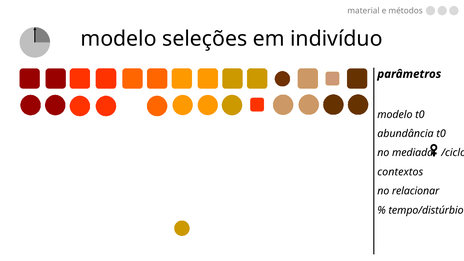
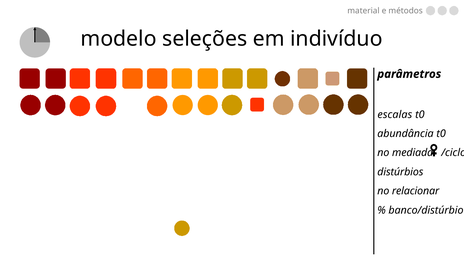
modelo: modelo -> escalas (395, 115)
contextos: contextos -> distúrbios (400, 172)
tempo/distúrbio: tempo/distúrbio -> banco/distúrbio (426, 210)
